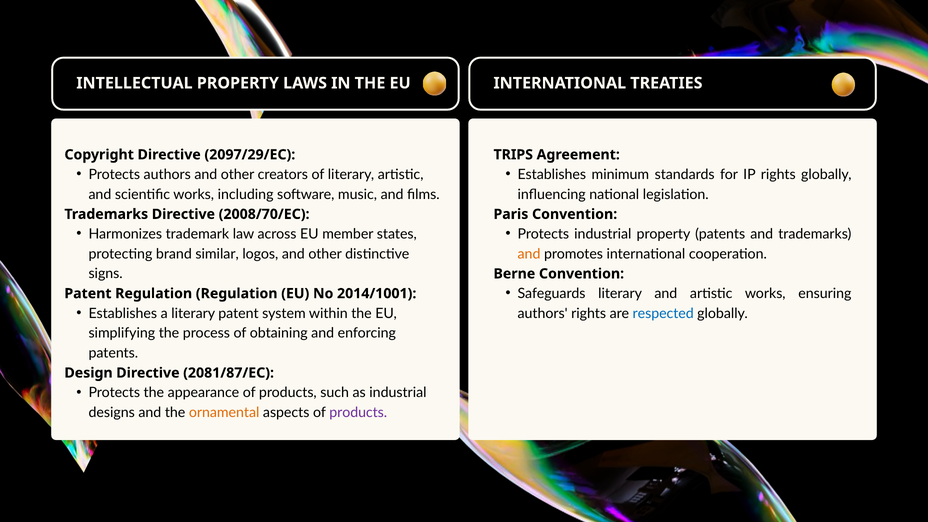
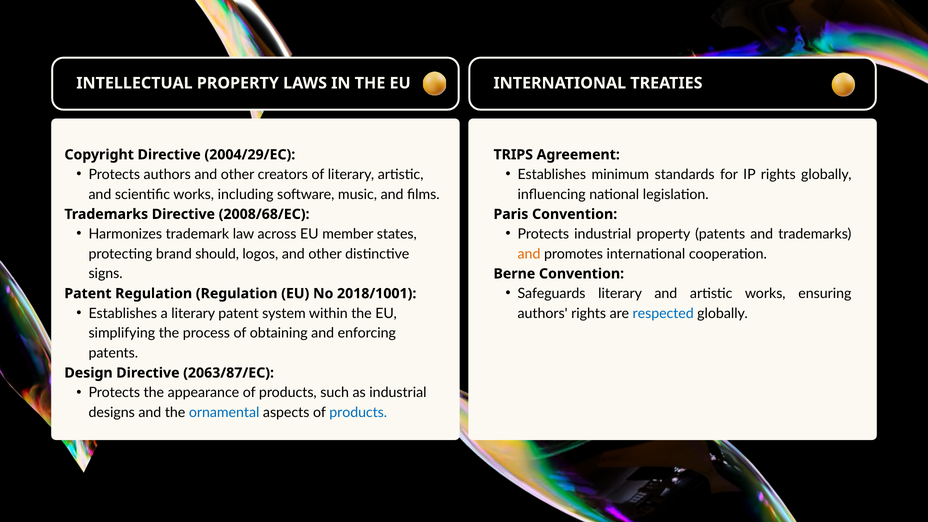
2097/29/EC: 2097/29/EC -> 2004/29/EC (250, 155)
2008/70/EC: 2008/70/EC -> 2008/68/EC (264, 214)
similar: similar -> should (217, 254)
2014/1001: 2014/1001 -> 2018/1001 (377, 294)
2081/87/EC: 2081/87/EC -> 2063/87/EC (229, 373)
ornamental colour: orange -> blue (224, 413)
products colour: purple -> blue (358, 413)
